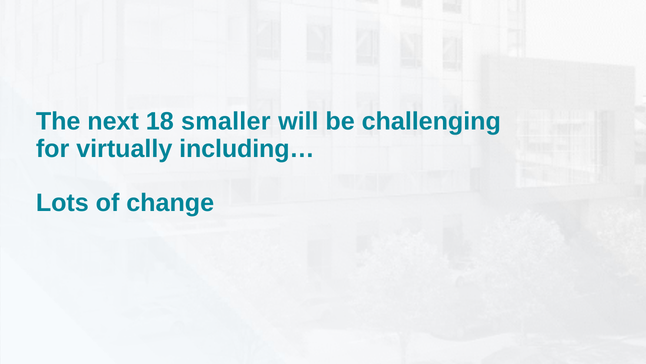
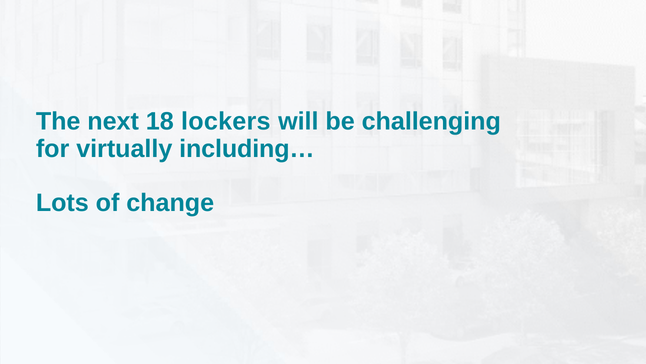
smaller: smaller -> lockers (226, 121)
